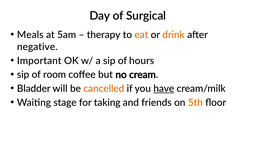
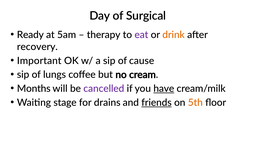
Meals: Meals -> Ready (30, 35)
eat colour: orange -> purple (141, 35)
negative: negative -> recovery (37, 47)
hours: hours -> cause (142, 61)
room: room -> lungs (55, 75)
Bladder: Bladder -> Months (34, 89)
cancelled colour: orange -> purple (104, 89)
taking: taking -> drains (107, 103)
friends underline: none -> present (157, 103)
